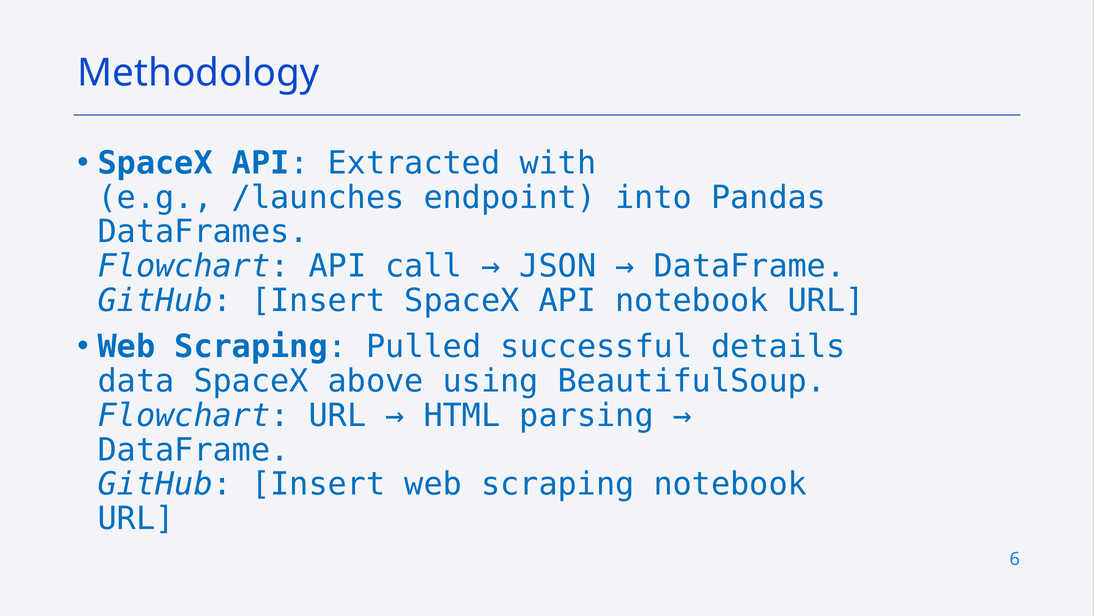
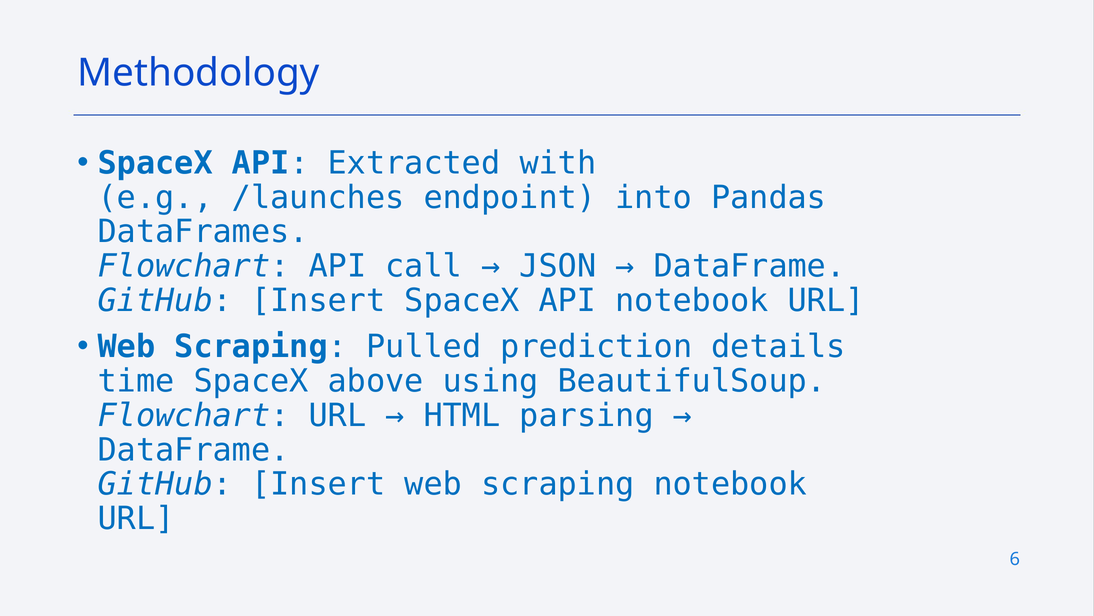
successful: successful -> prediction (596, 346)
data: data -> time (136, 381)
